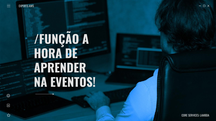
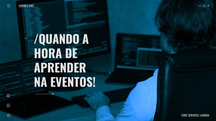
/FUNÇÃO: /FUNÇÃO -> /QUANDO (57, 40)
